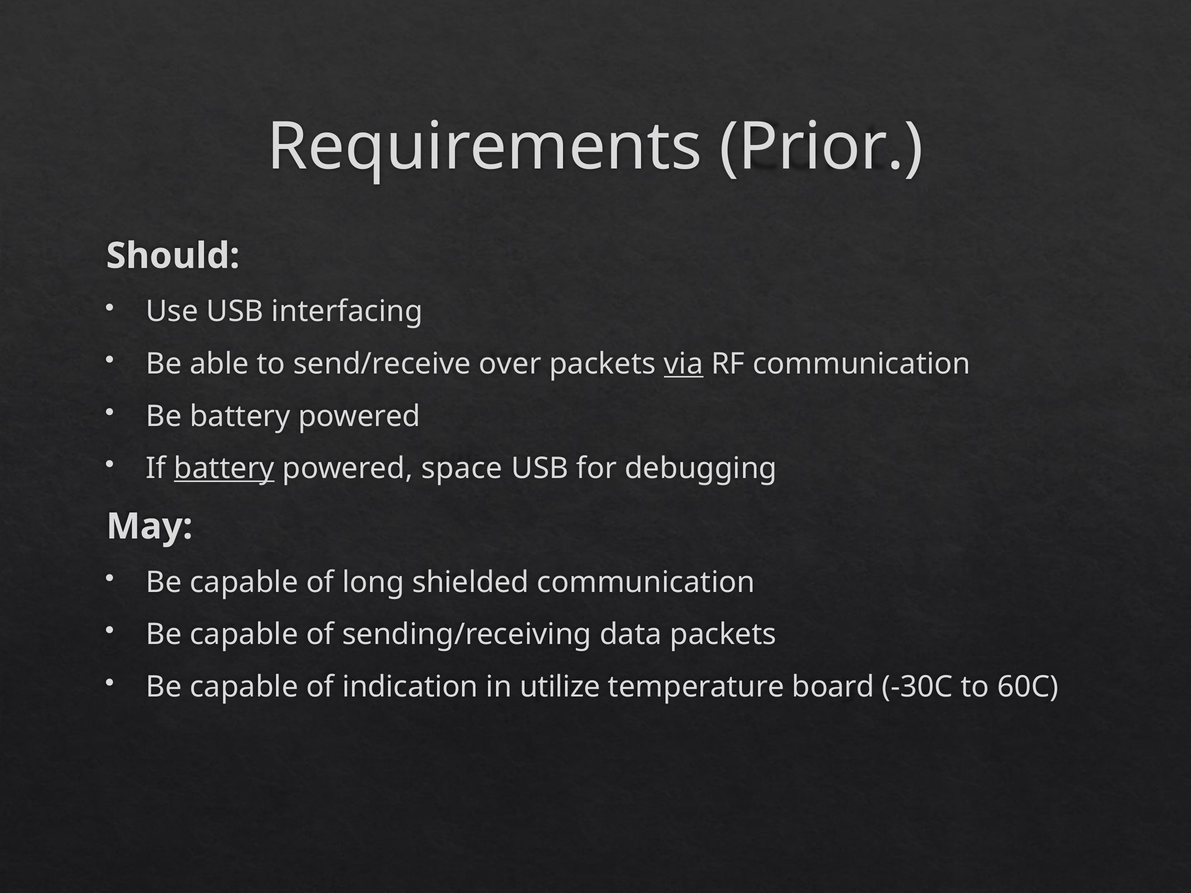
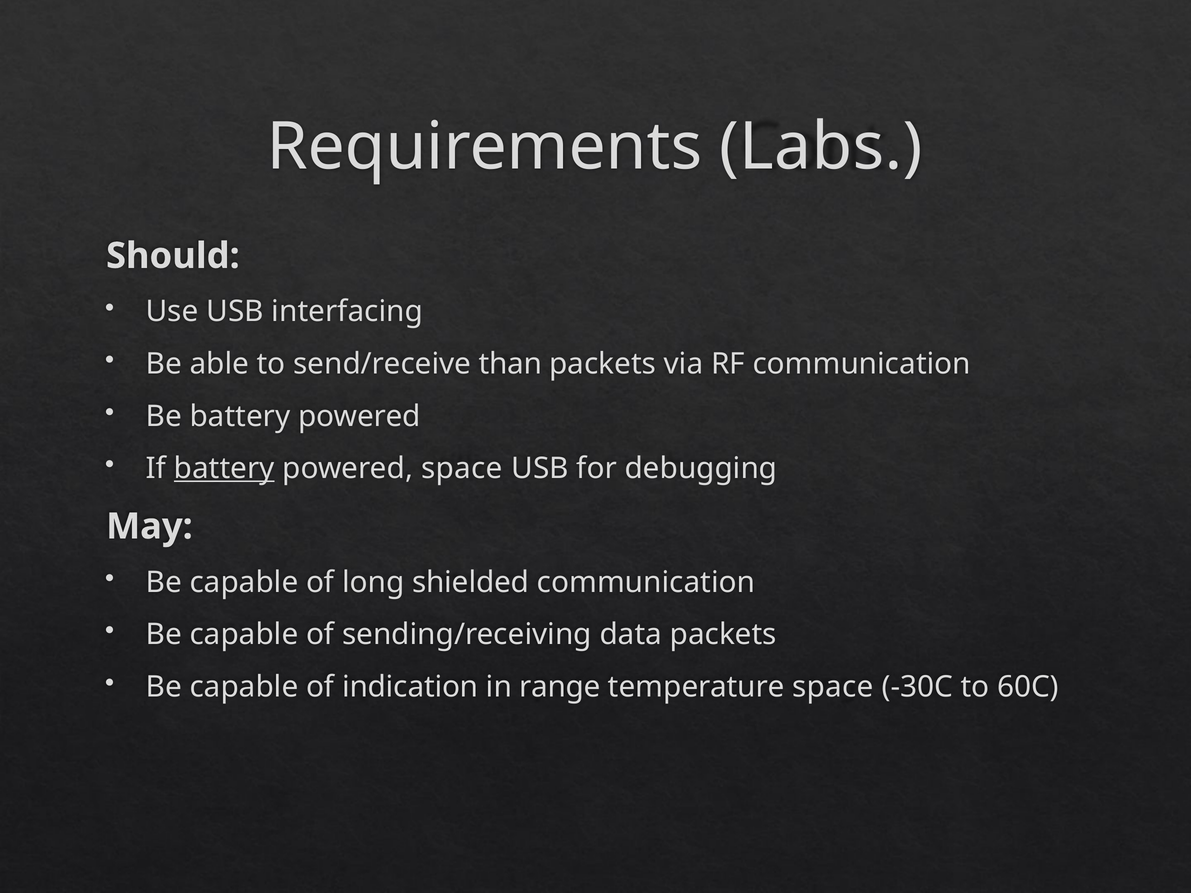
Prior: Prior -> Labs (821, 147)
over: over -> than (510, 364)
via underline: present -> none (684, 364)
utilize: utilize -> range (560, 687)
temperature board: board -> space (833, 687)
